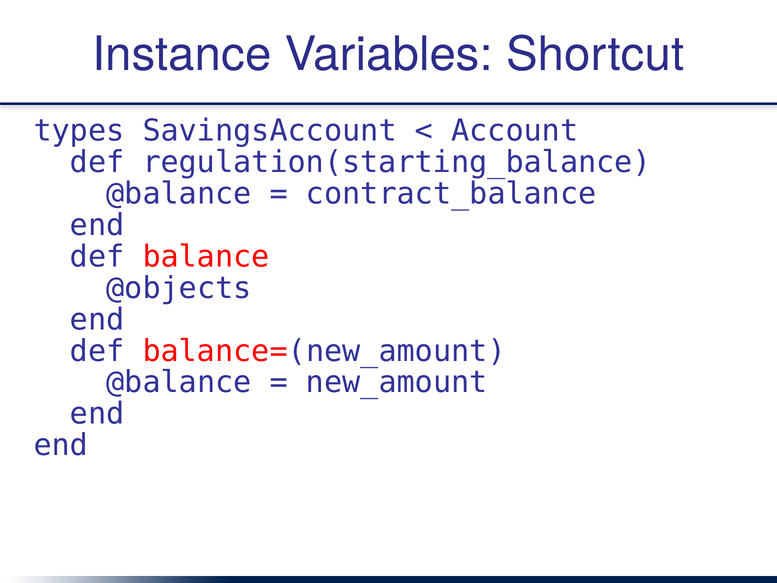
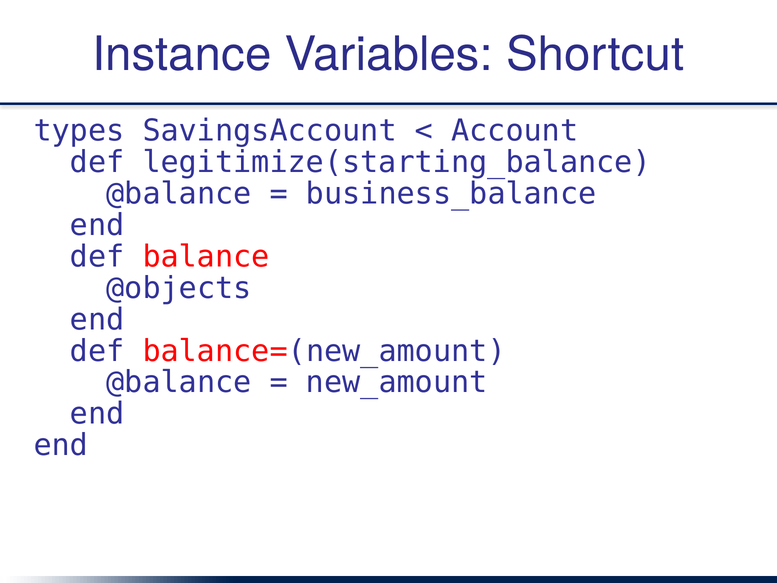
regulation(starting_balance: regulation(starting_balance -> legitimize(starting_balance (397, 162)
contract_balance: contract_balance -> business_balance (451, 194)
